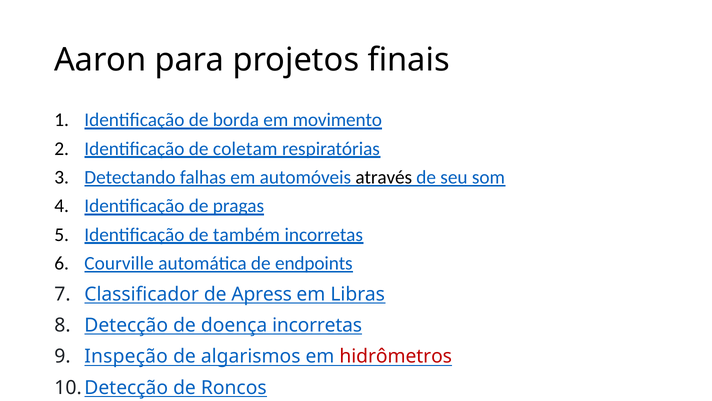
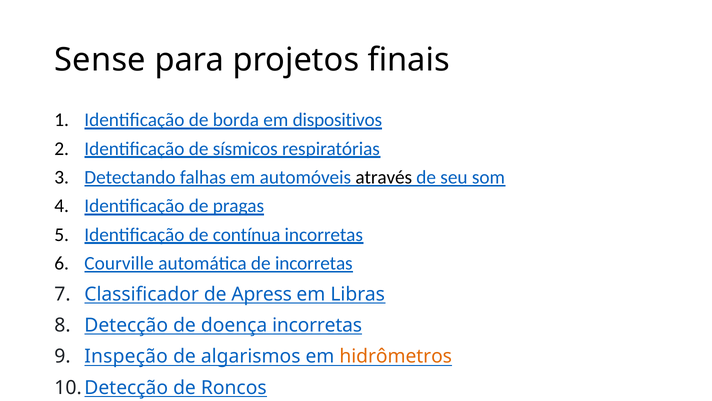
Aaron: Aaron -> Sense (100, 60)
movimento: movimento -> dispositivos (337, 120)
coletam: coletam -> sísmicos (245, 149)
também: também -> contínua (247, 235)
de endpoints: endpoints -> incorretas (314, 263)
hidrômetros colour: red -> orange (396, 356)
